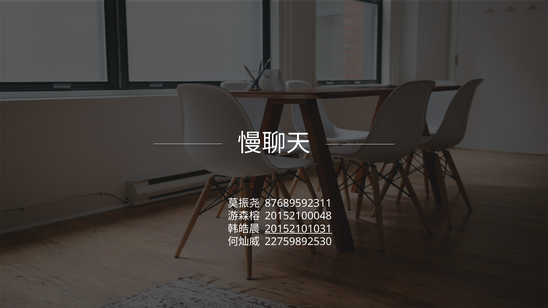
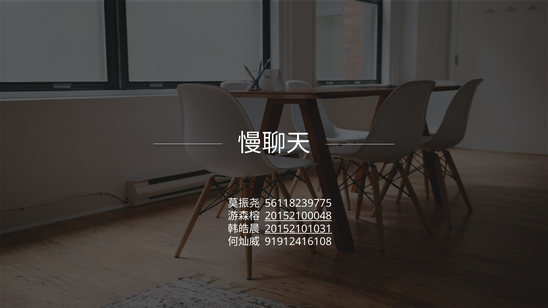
87689592311: 87689592311 -> 56118239775 (298, 203)
20152100048 underline: none -> present (298, 216)
22759892530: 22759892530 -> 91912416108 (298, 242)
